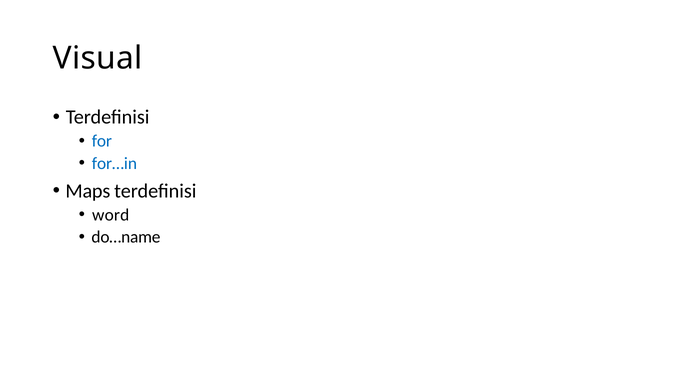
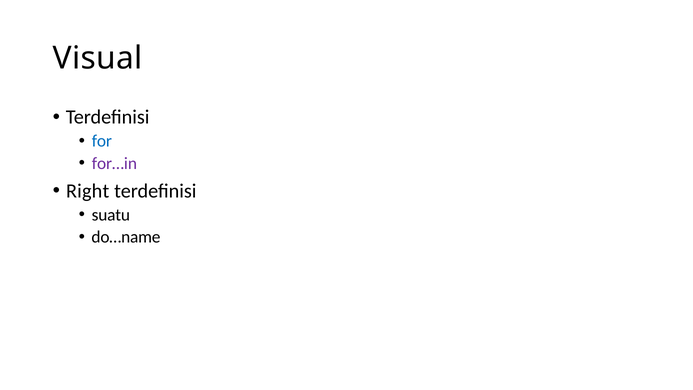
for…in colour: blue -> purple (114, 163)
Maps: Maps -> Right (88, 191)
word: word -> suatu (111, 215)
